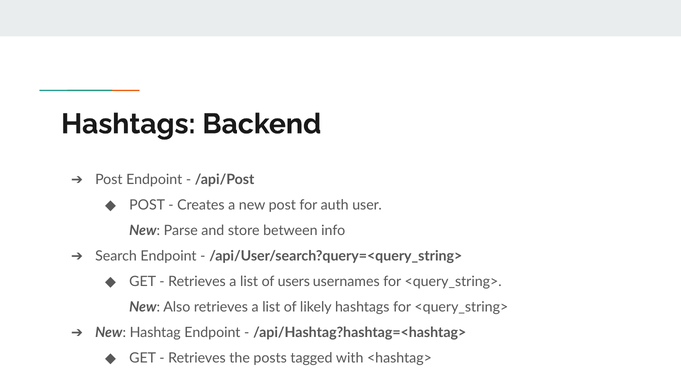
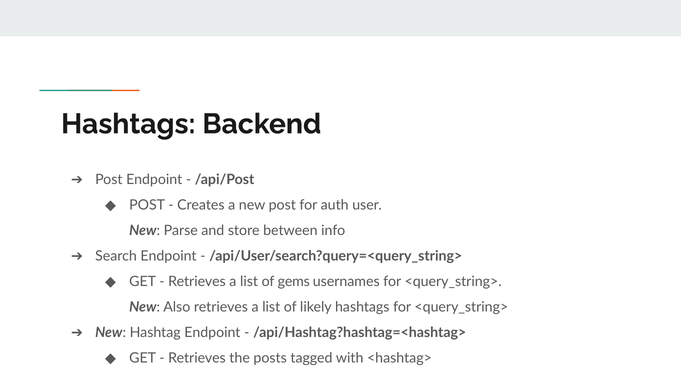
users: users -> gems (294, 282)
